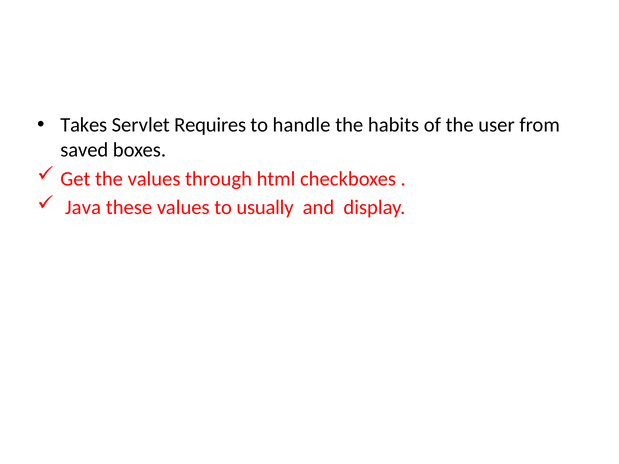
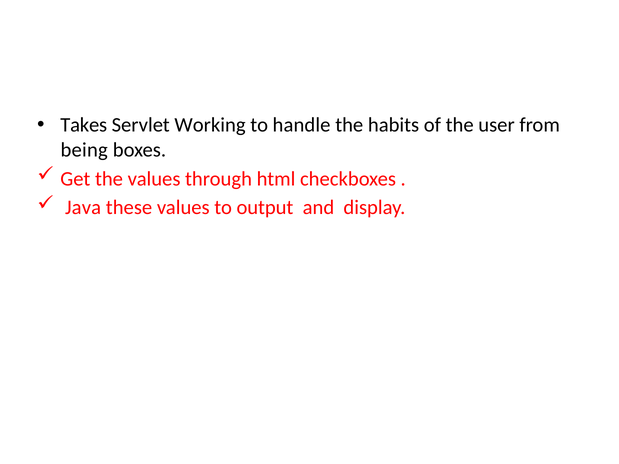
Requires: Requires -> Working (210, 125)
saved: saved -> being (84, 150)
usually: usually -> output (265, 208)
